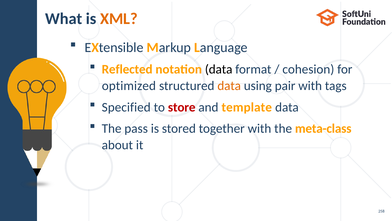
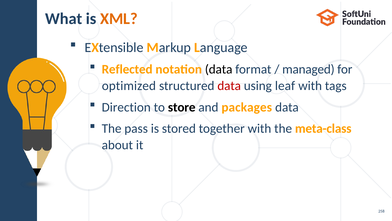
cohesion: cohesion -> managed (308, 69)
data colour: orange -> red (229, 86)
pair: pair -> leaf (285, 86)
Specified: Specified -> Direction (126, 107)
store colour: red -> black (182, 107)
template: template -> packages (247, 107)
